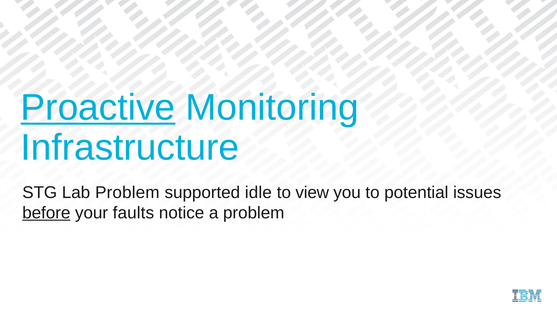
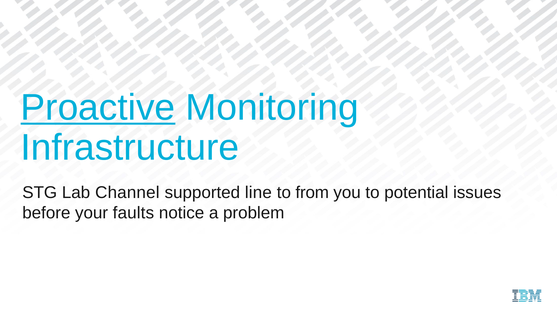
Lab Problem: Problem -> Channel (127, 193)
idle: idle -> line (258, 193)
view: view -> from (312, 193)
before underline: present -> none (46, 213)
